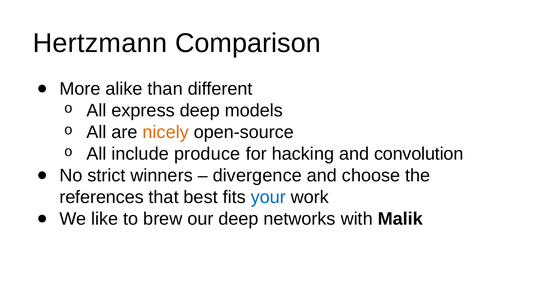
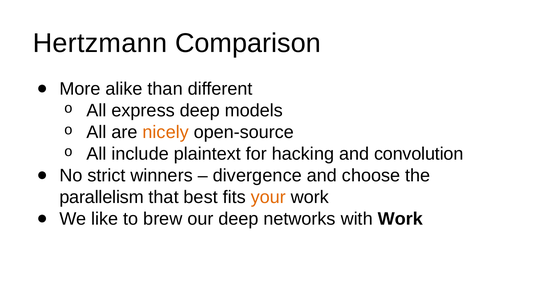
produce: produce -> plaintext (207, 153)
references: references -> parallelism (102, 197)
your colour: blue -> orange (268, 197)
with Malik: Malik -> Work (400, 218)
